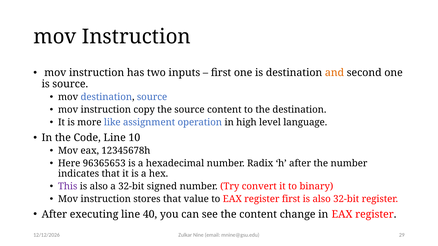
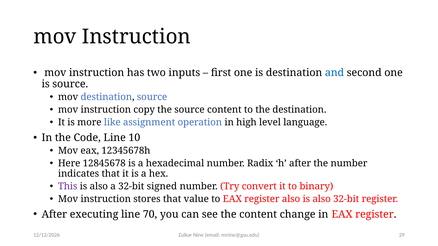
and colour: orange -> blue (335, 73)
96365653: 96365653 -> 12845678 (104, 164)
register first: first -> also (291, 199)
40: 40 -> 70 (150, 215)
